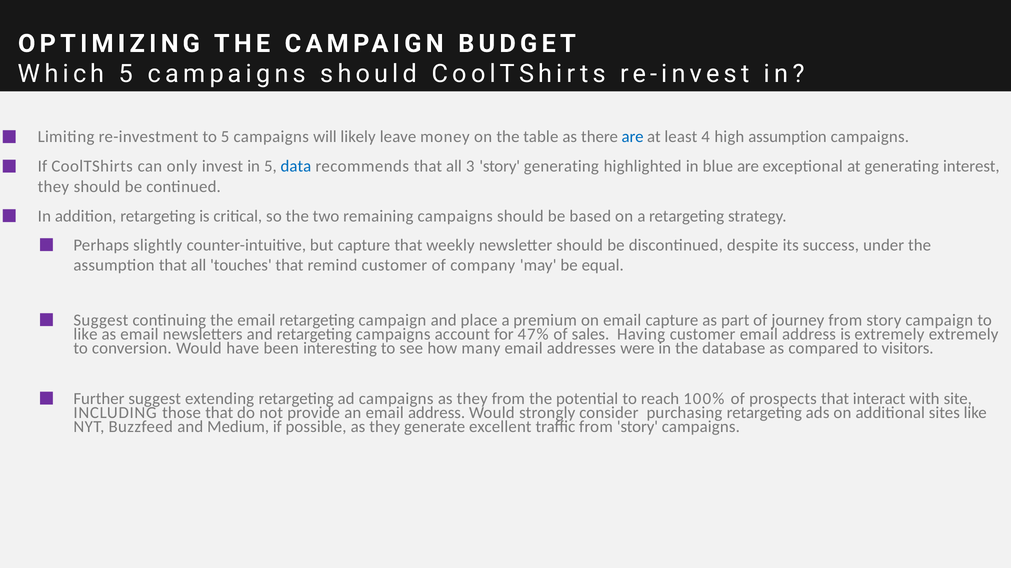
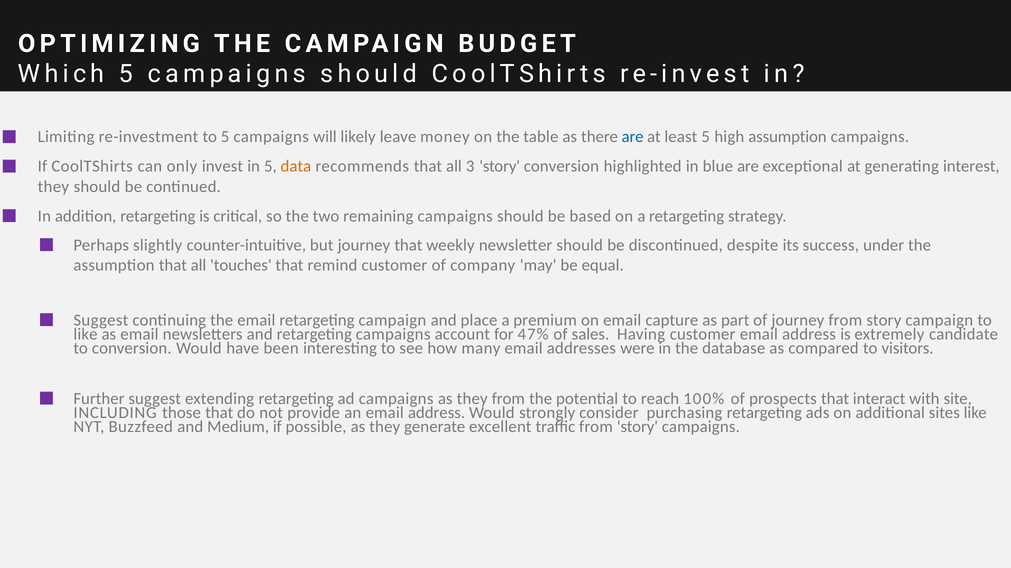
least 4: 4 -> 5 (706, 137)
data colour: blue -> orange (296, 167)
story generating: generating -> conversion (561, 167)
but capture: capture -> journey (364, 246)
extremely extremely: extremely -> candidate (964, 335)
